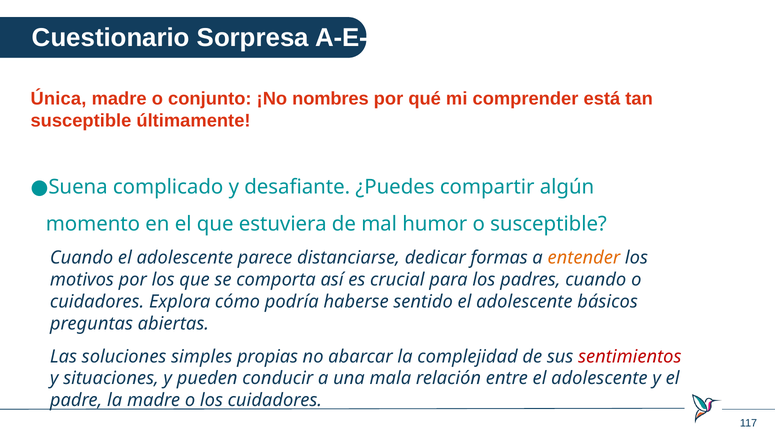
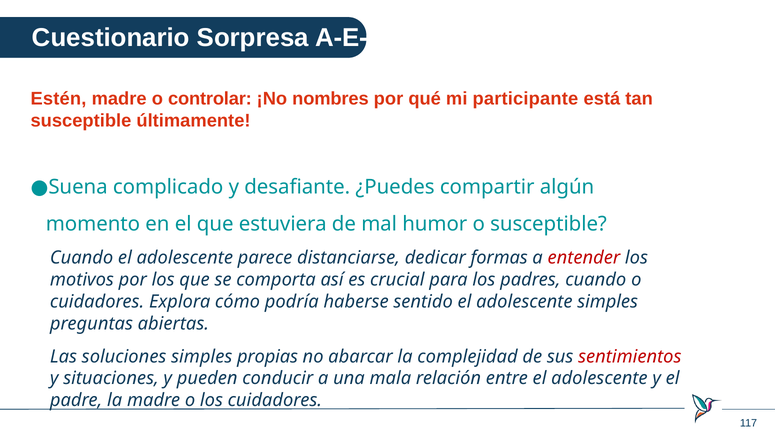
Única: Única -> Estén (58, 99)
conjunto: conjunto -> controlar (210, 99)
comprender: comprender -> participante (525, 99)
entender colour: orange -> red (584, 258)
adolescente básicos: básicos -> simples (608, 302)
